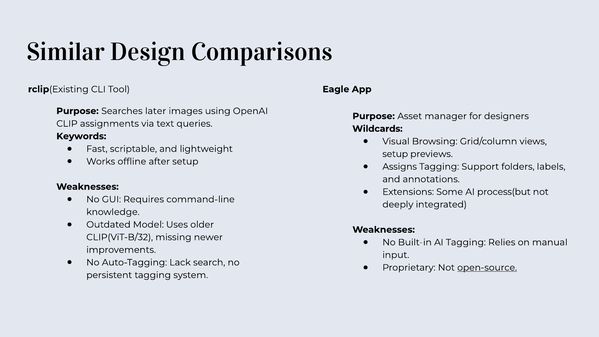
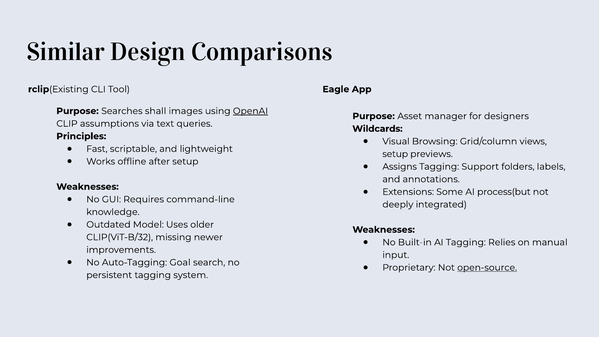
later: later -> shall (156, 111)
OpenAI underline: none -> present (250, 111)
assignments: assignments -> assumptions (109, 124)
Keywords: Keywords -> Principles (81, 136)
Lack: Lack -> Goal (180, 262)
